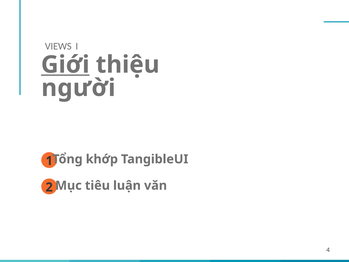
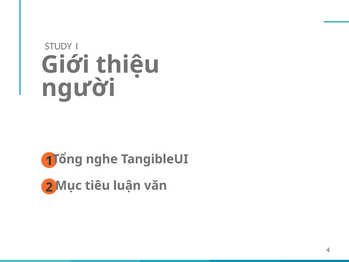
VIEWS: VIEWS -> STUDY (58, 46)
Giới underline: present -> none (65, 65)
khớp: khớp -> nghe (102, 159)
